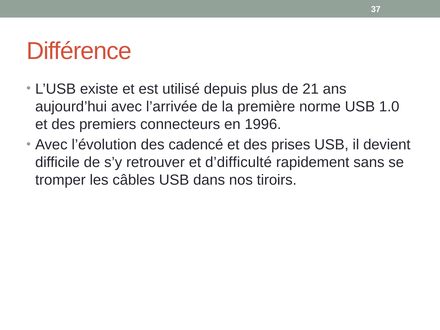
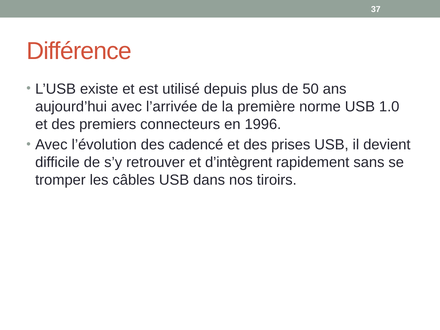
21: 21 -> 50 (311, 89)
d’difficulté: d’difficulté -> d’intègrent (239, 162)
